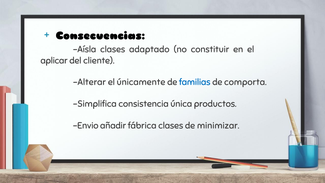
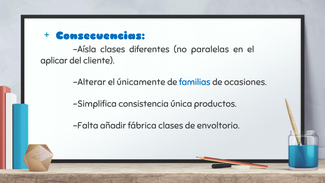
Consecuencias colour: black -> blue (101, 36)
adaptado: adaptado -> diferentes (149, 49)
constituir: constituir -> paralelas (210, 49)
comporta: comporta -> ocasiones (245, 82)
Envio: Envio -> Falta (86, 126)
minimizar: minimizar -> envoltorio (218, 126)
